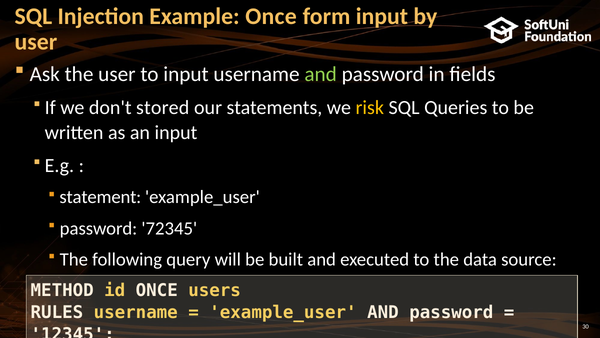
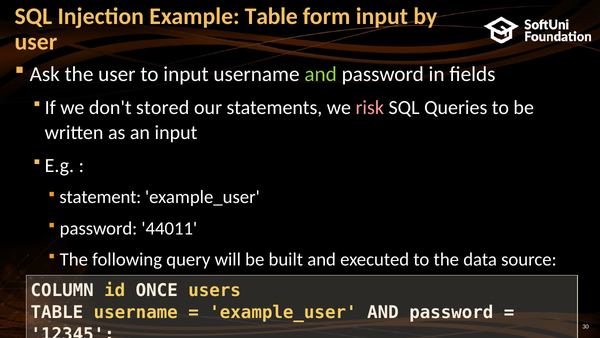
Example Once: Once -> Table (271, 16)
risk colour: yellow -> pink (370, 107)
72345: 72345 -> 44011 (169, 228)
METHOD: METHOD -> COLUMN (62, 290)
RULES: RULES -> TABLE (57, 312)
